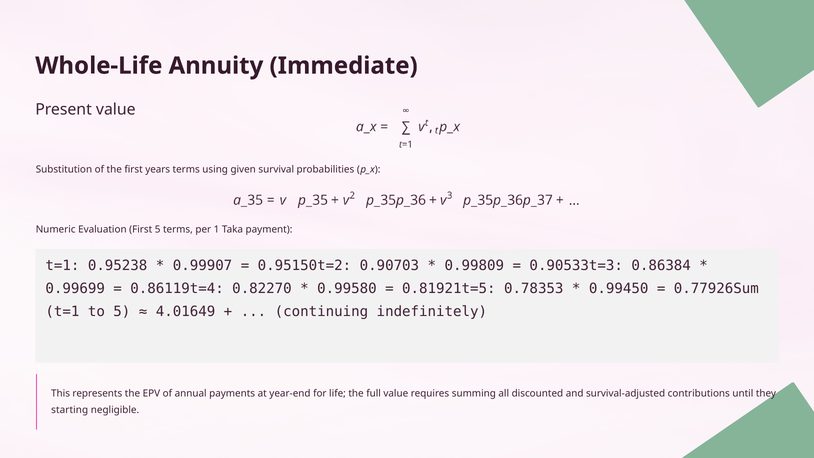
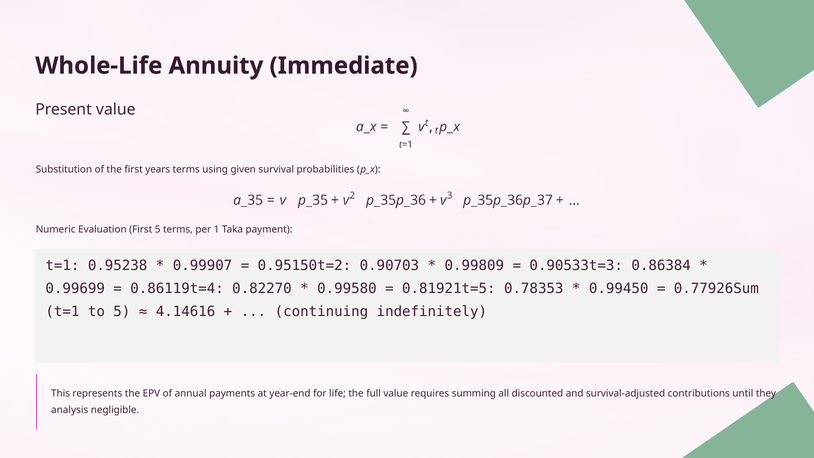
4.01649: 4.01649 -> 4.14616 (186, 312)
starting: starting -> analysis (70, 410)
